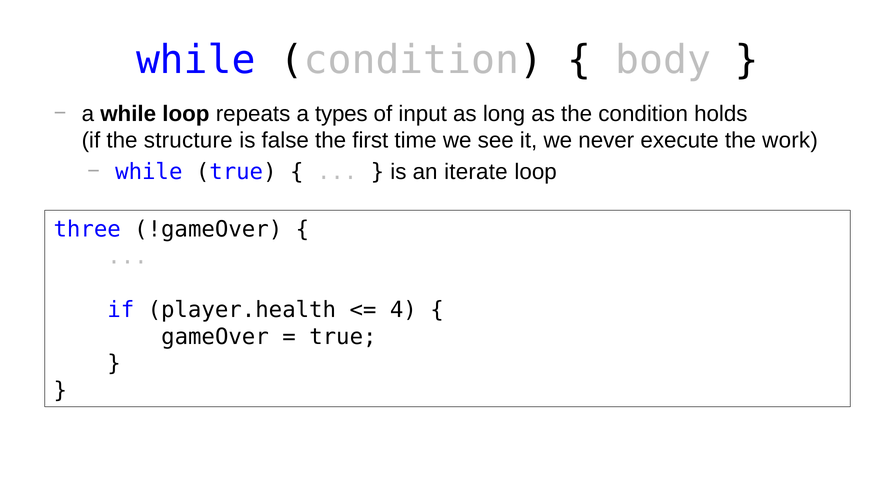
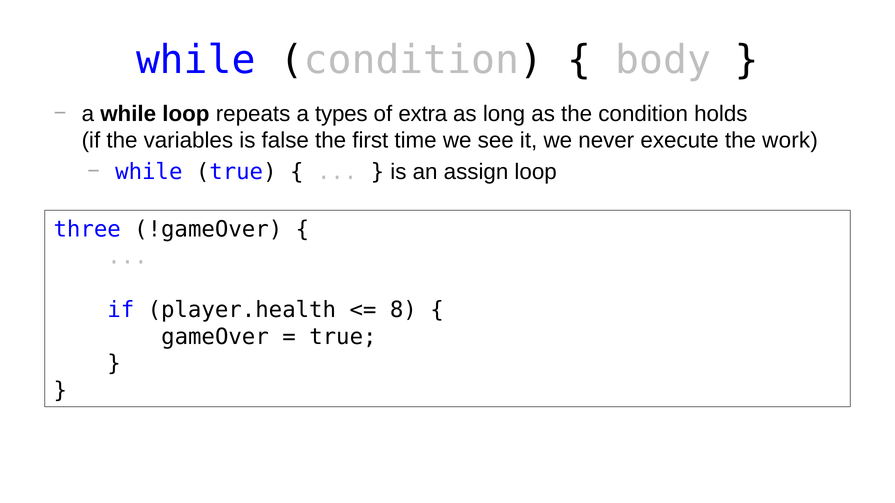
input: input -> extra (423, 114)
structure: structure -> variables (188, 141)
iterate: iterate -> assign (476, 172)
4: 4 -> 8 (403, 310)
